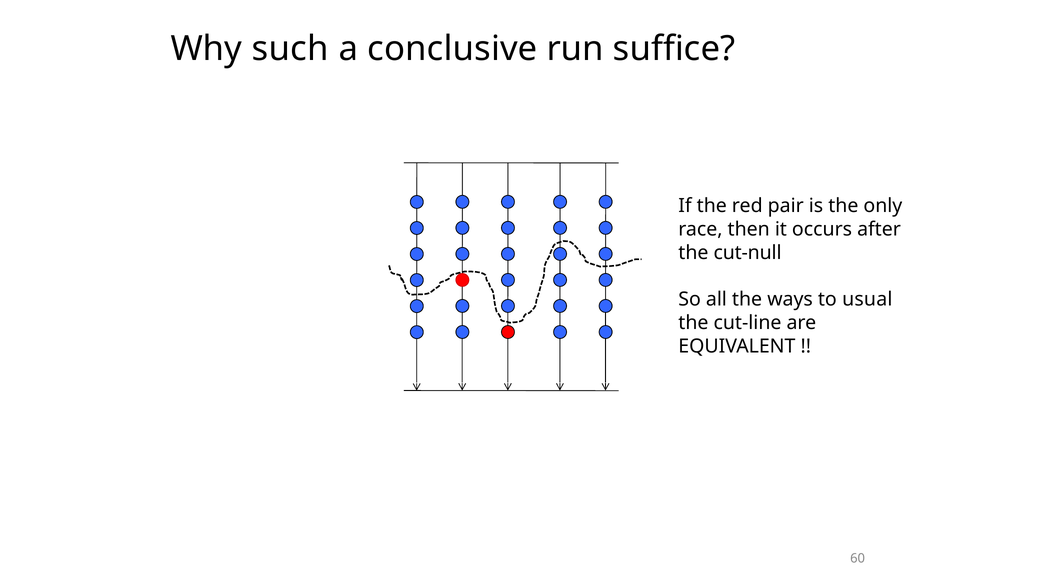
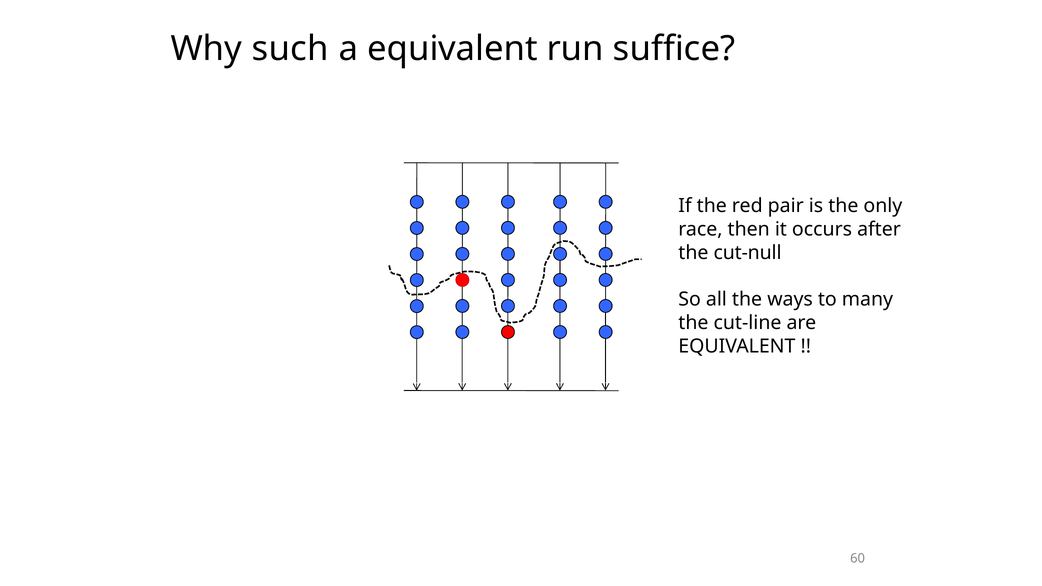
a conclusive: conclusive -> equivalent (453, 49)
usual: usual -> many (867, 300)
